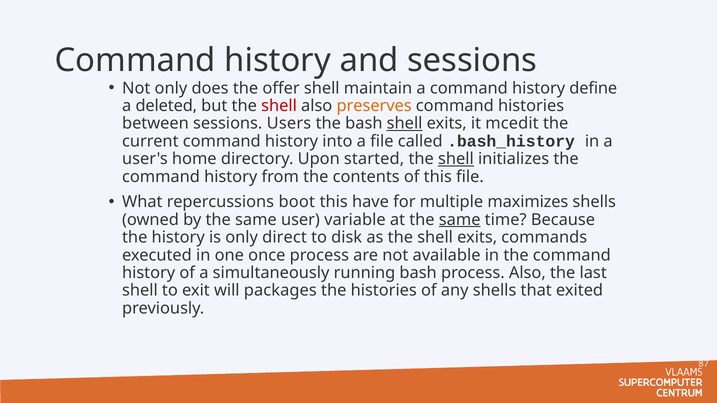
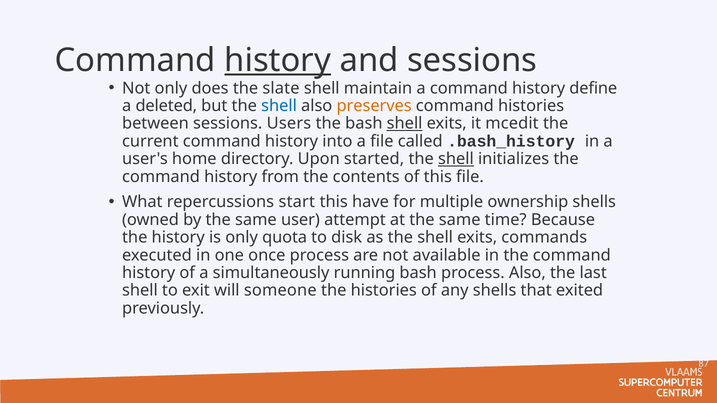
history underline: none -> present (278, 60)
offer: offer -> slate (281, 88)
shell colour: red -> blue (279, 106)
boot: boot -> start (297, 202)
maximizes: maximizes -> ownership (528, 202)
variable: variable -> attempt (355, 220)
same underline: present -> none (460, 220)
direct: direct -> quota (285, 238)
packages: packages -> someone (280, 291)
